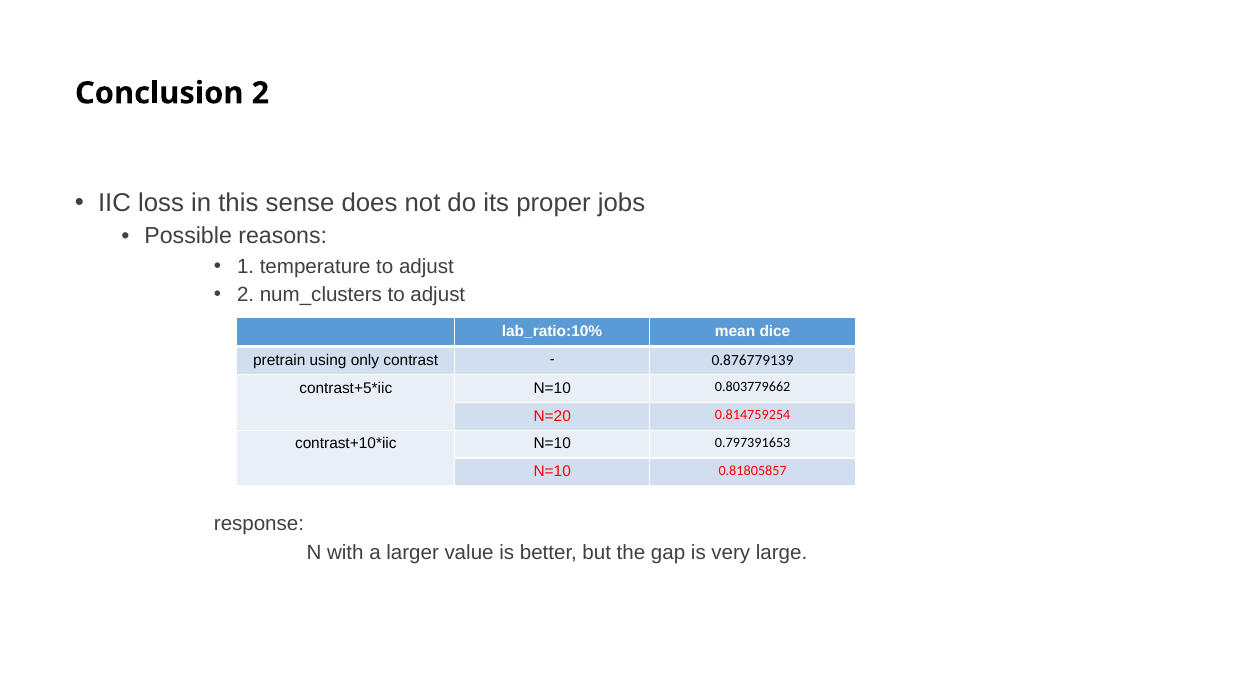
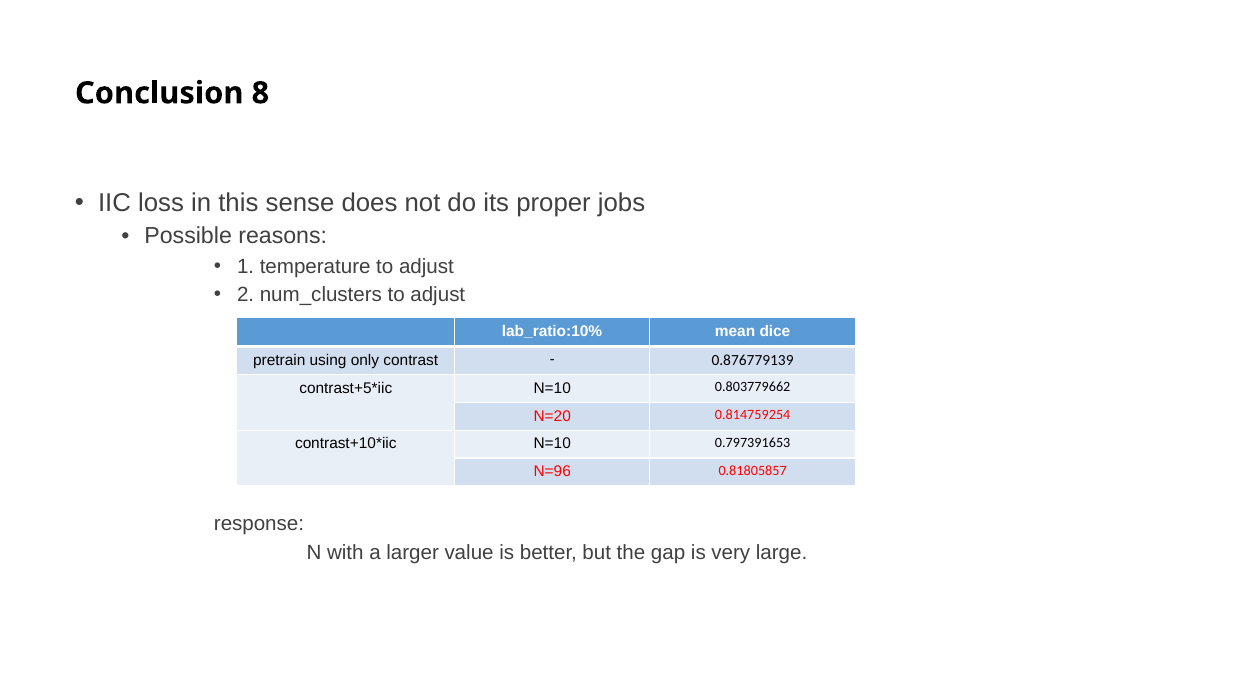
Conclusion 2: 2 -> 8 (260, 93)
N=10: N=10 -> N=96 (552, 472)
